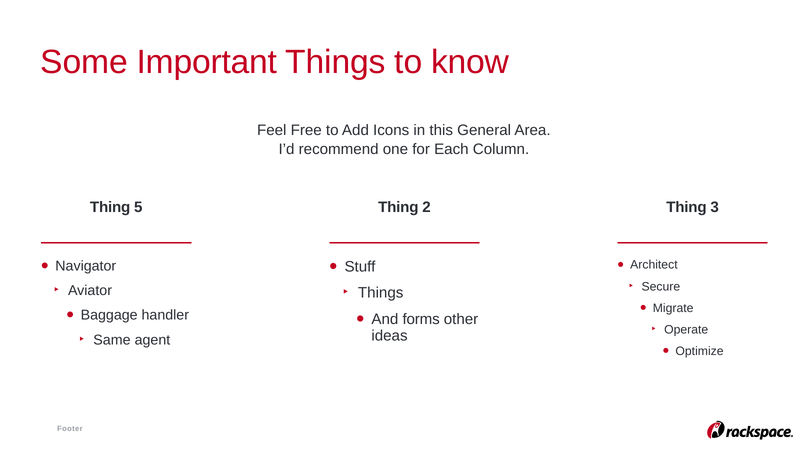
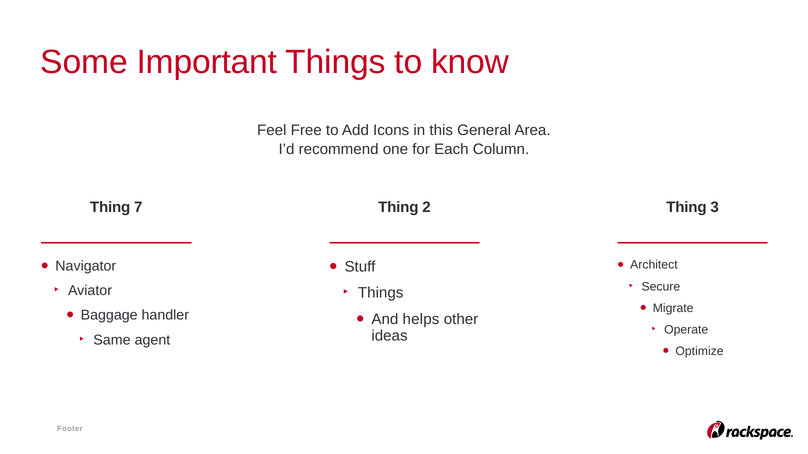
5: 5 -> 7 (138, 207)
forms: forms -> helps (421, 320)
